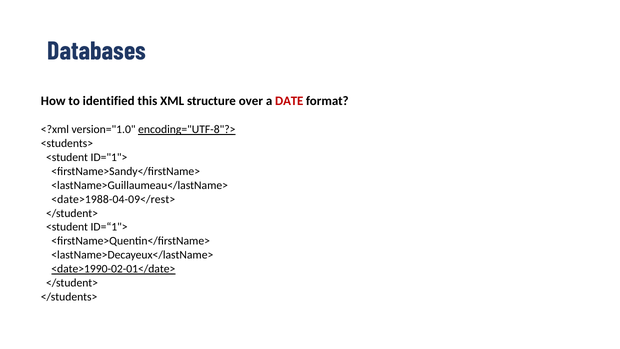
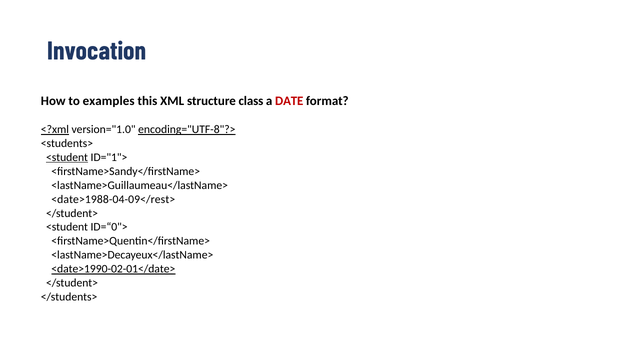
Databases: Databases -> Invocation (97, 51)
identified: identified -> examples (109, 101)
over: over -> class (251, 101)
<?xml underline: none -> present (55, 129)
<student underline: none -> present (67, 157)
ID=“1">: ID=“1"> -> ID=“0"> (109, 227)
